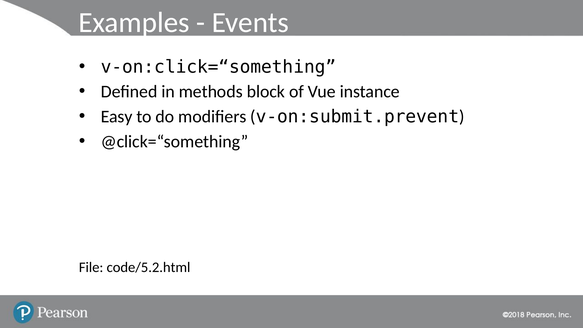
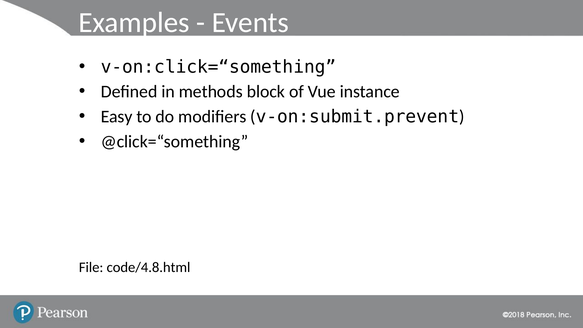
code/5.2.html: code/5.2.html -> code/4.8.html (149, 267)
